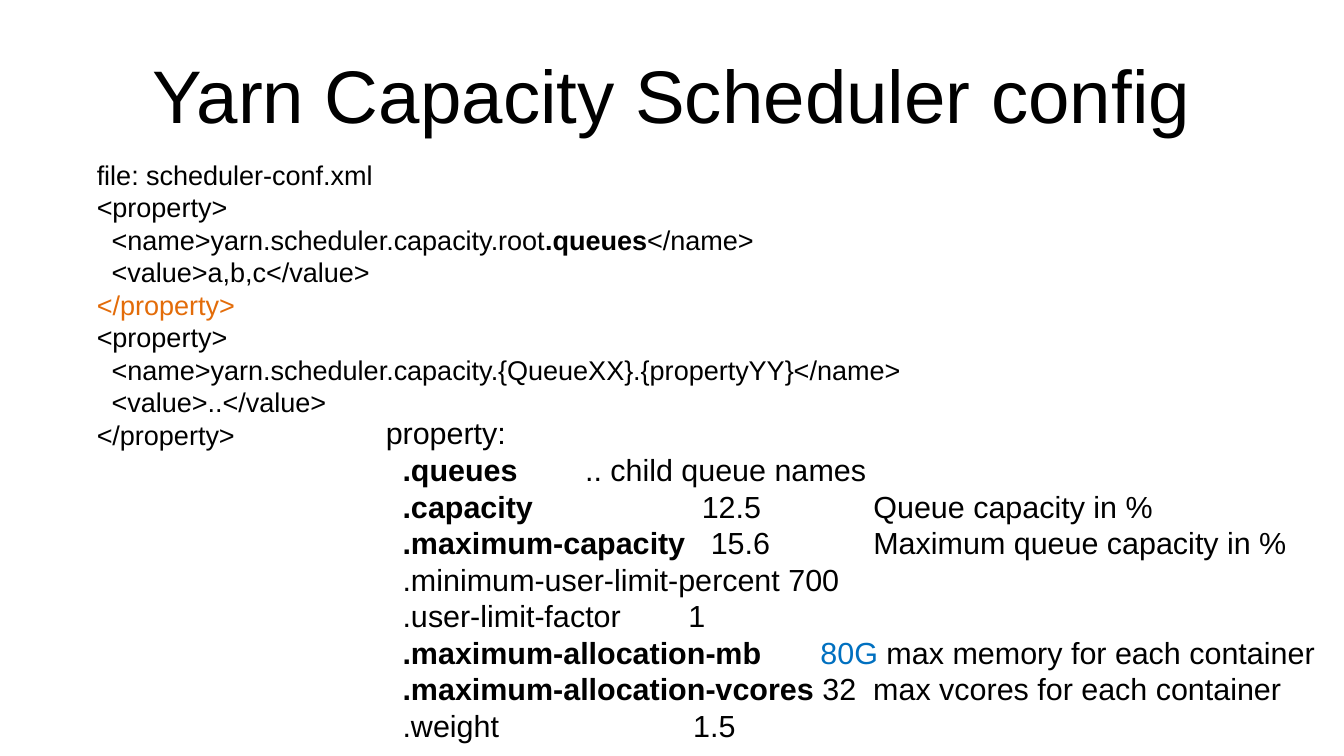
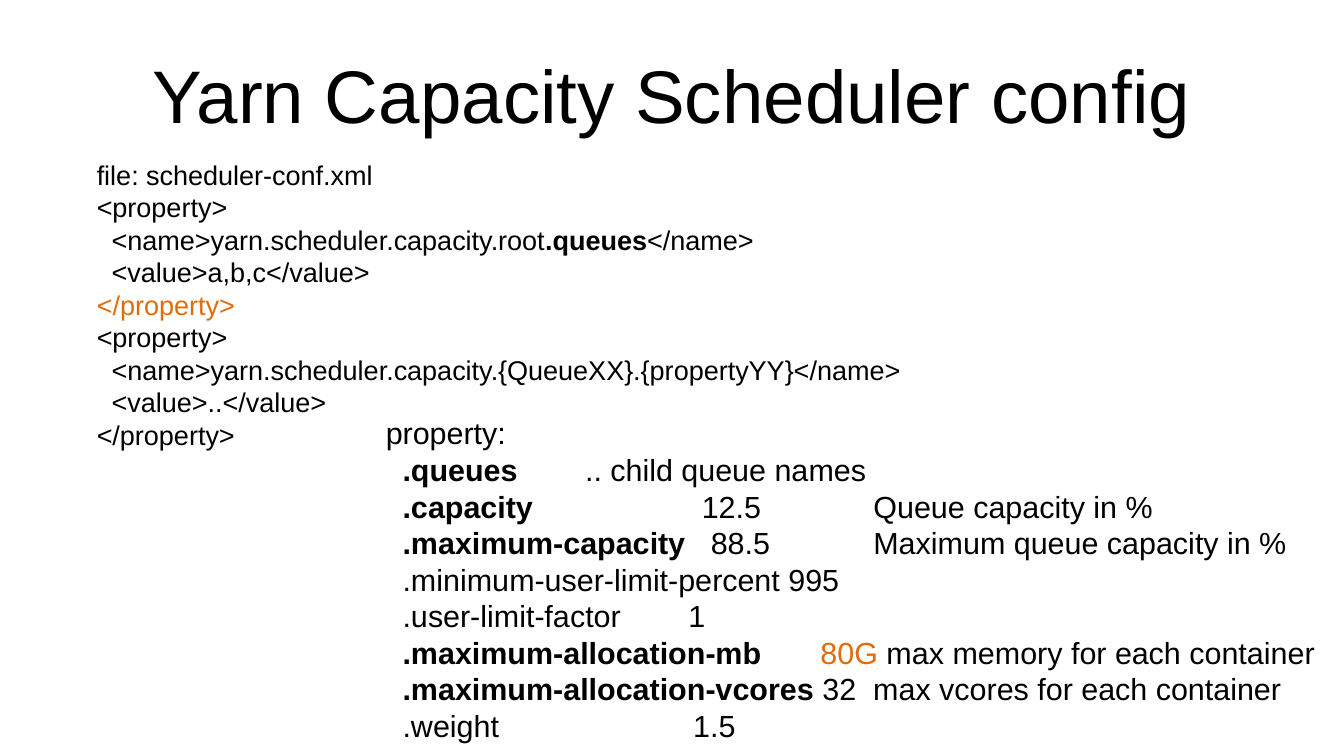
15.6: 15.6 -> 88.5 (740, 545)
700: 700 -> 995 (814, 581)
80G colour: blue -> orange (849, 654)
